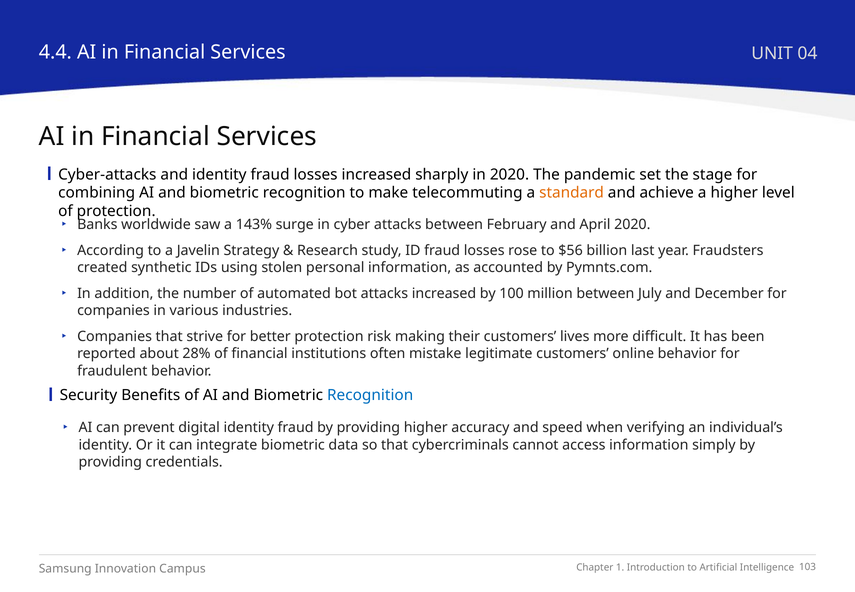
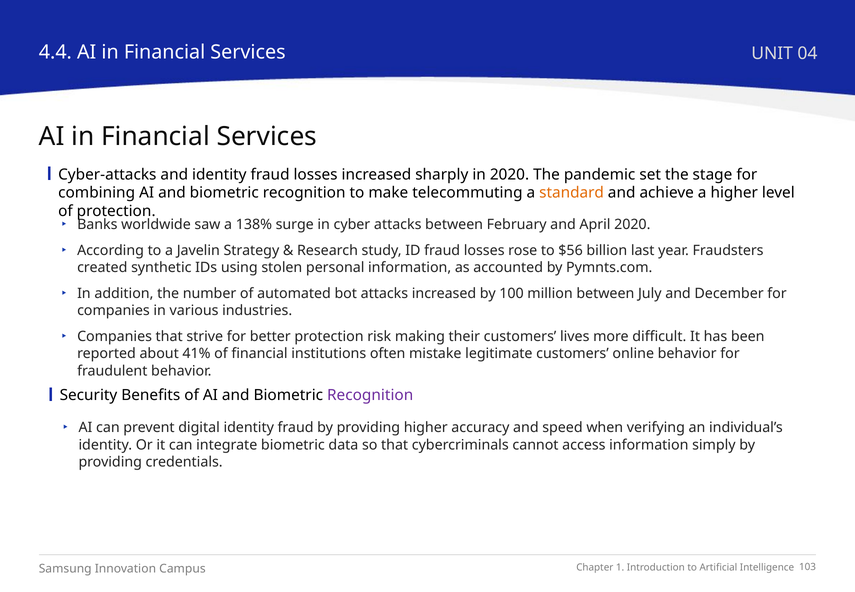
143%: 143% -> 138% (254, 225)
28%: 28% -> 41% (197, 354)
Recognition colour: blue -> purple (370, 395)
